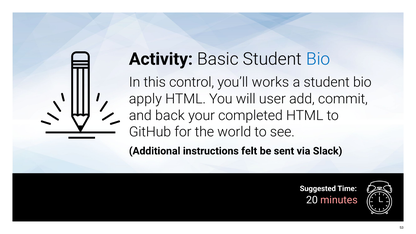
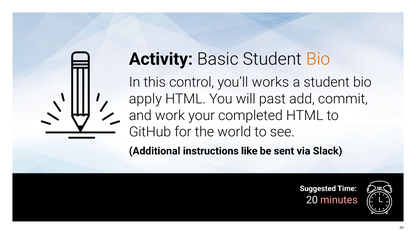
Bio colour: blue -> orange (318, 59)
user: user -> past (272, 99)
back: back -> work (170, 115)
felt: felt -> like (249, 151)
